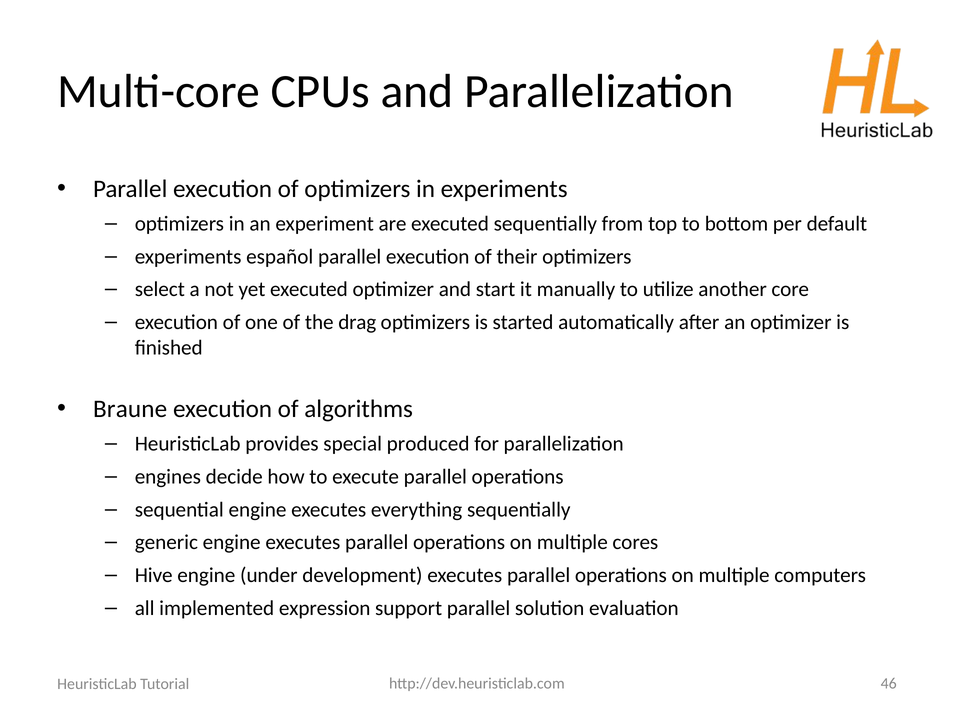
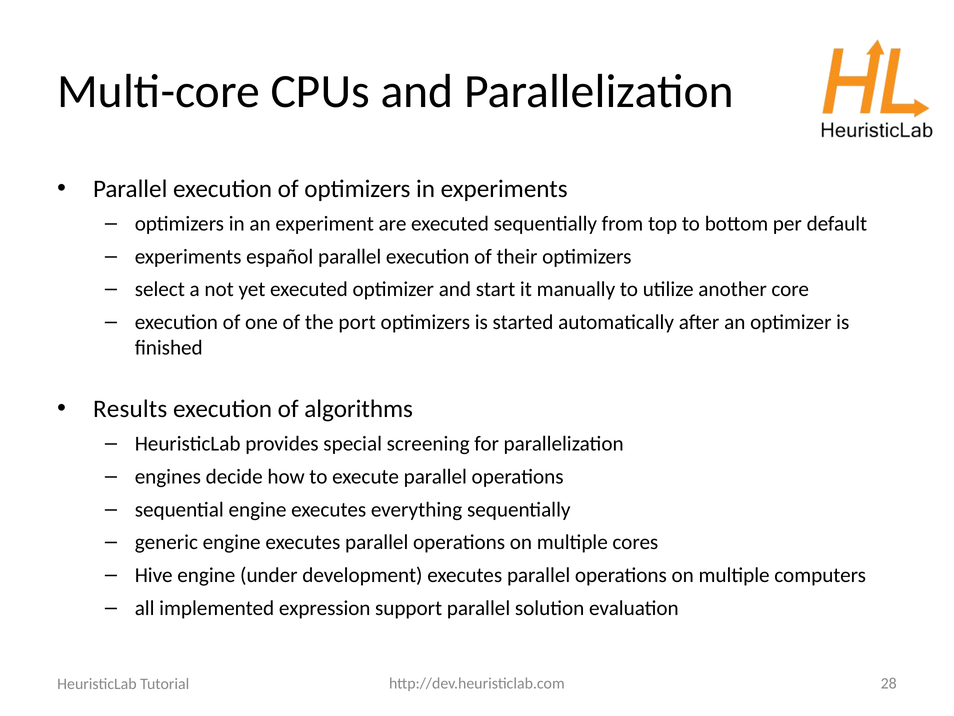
drag: drag -> port (357, 322)
Braune: Braune -> Results (130, 409)
produced: produced -> screening (428, 443)
46: 46 -> 28 (889, 683)
